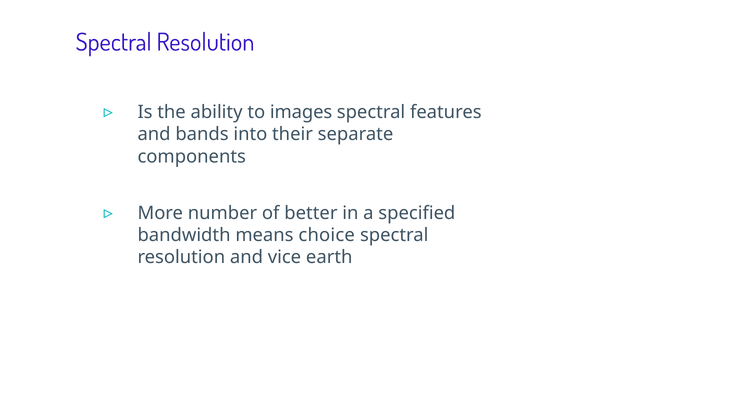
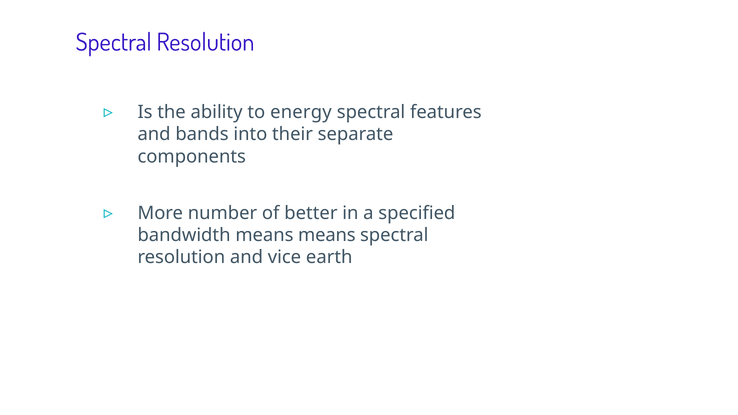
images: images -> energy (301, 112)
means choice: choice -> means (327, 235)
